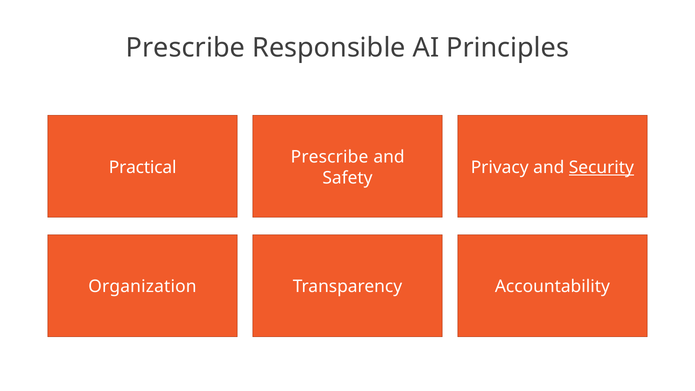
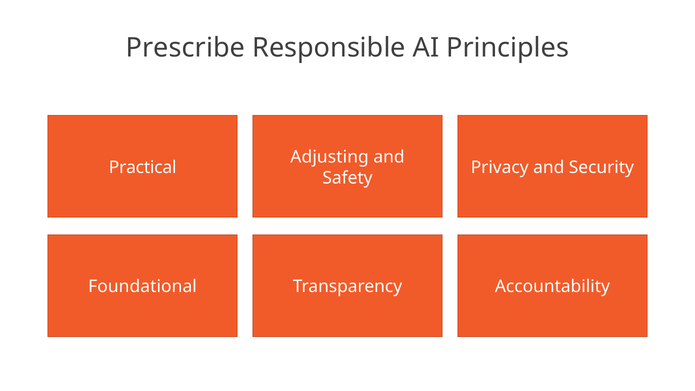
Prescribe: Prescribe -> Adjusting (330, 157)
Security underline: present -> none (601, 167)
Organization: Organization -> Foundational (143, 287)
